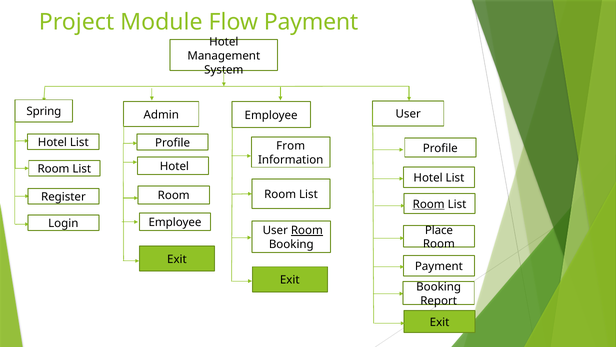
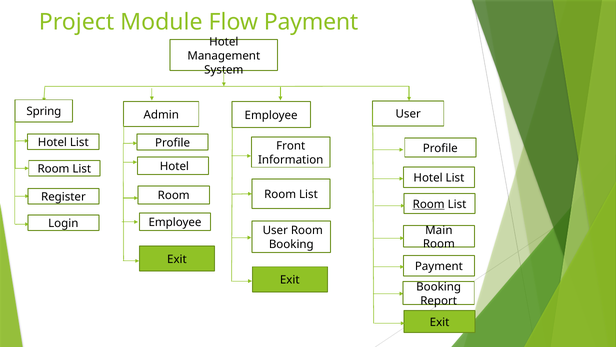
From: From -> Front (291, 146)
Place: Place -> Main (439, 230)
Room underline: present -> none (307, 230)
